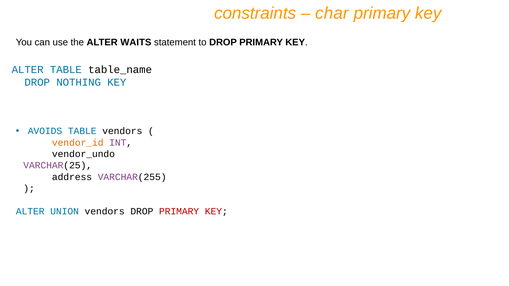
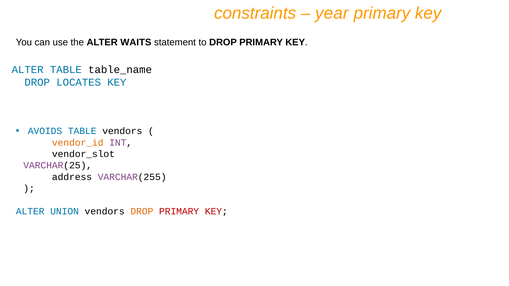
char: char -> year (332, 13)
NOTHING: NOTHING -> LOCATES (79, 83)
vendor_undo: vendor_undo -> vendor_slot (83, 154)
DROP colour: black -> orange (142, 212)
